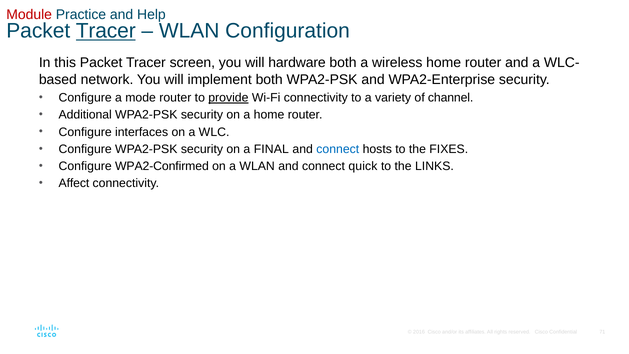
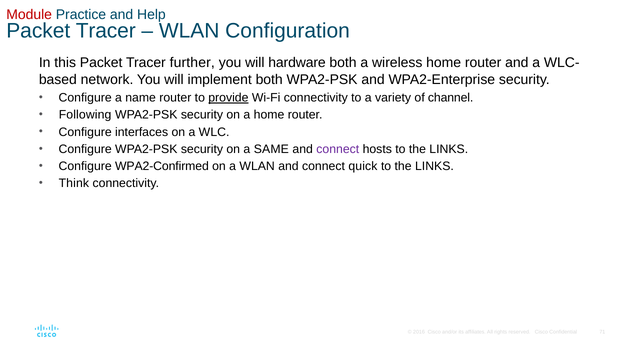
Tracer underline: present -> none (106, 31)
screen: screen -> further (192, 63)
mode: mode -> name (141, 98)
Additional: Additional -> Following (85, 115)
FINAL: FINAL -> SAME (271, 149)
connect colour: blue -> purple (338, 149)
hosts to the FIXES: FIXES -> LINKS (449, 149)
Affect: Affect -> Think (74, 183)
